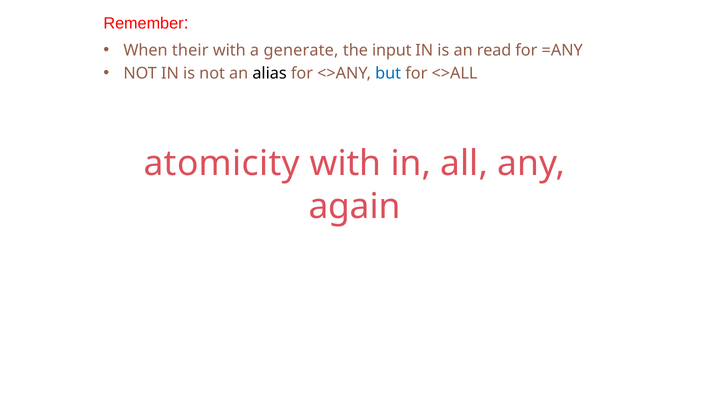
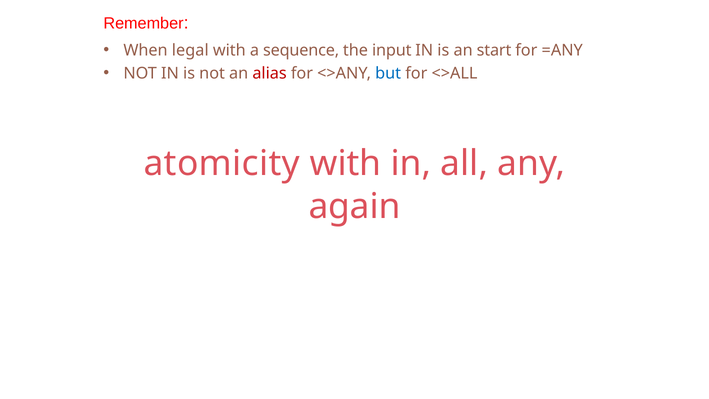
their: their -> legal (190, 50)
generate: generate -> sequence (301, 50)
read: read -> start (494, 50)
alias colour: black -> red (270, 73)
